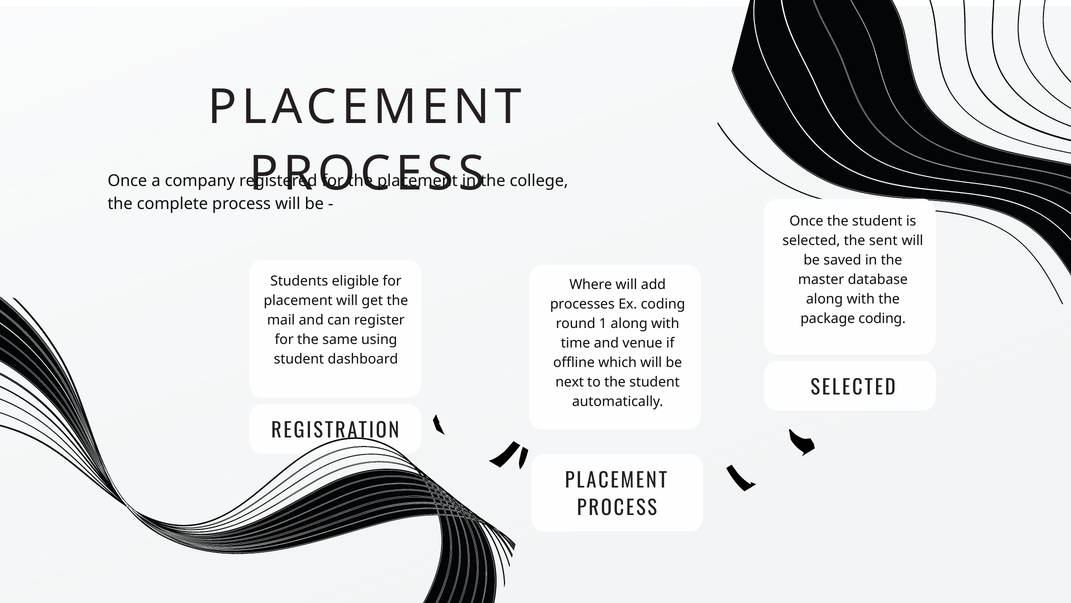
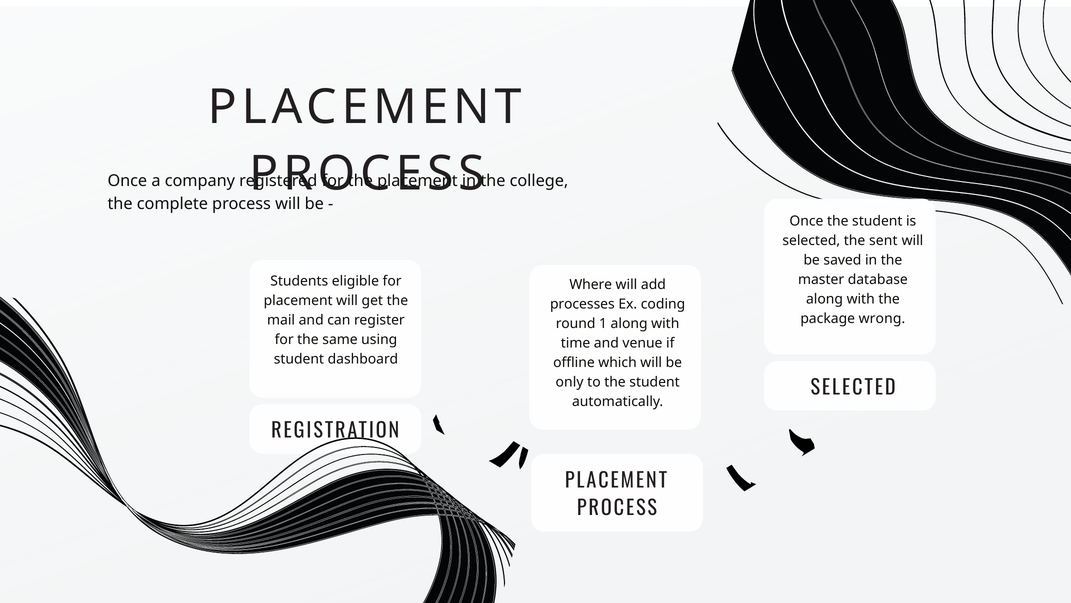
package coding: coding -> wrong (882, 318)
next: next -> only (570, 382)
